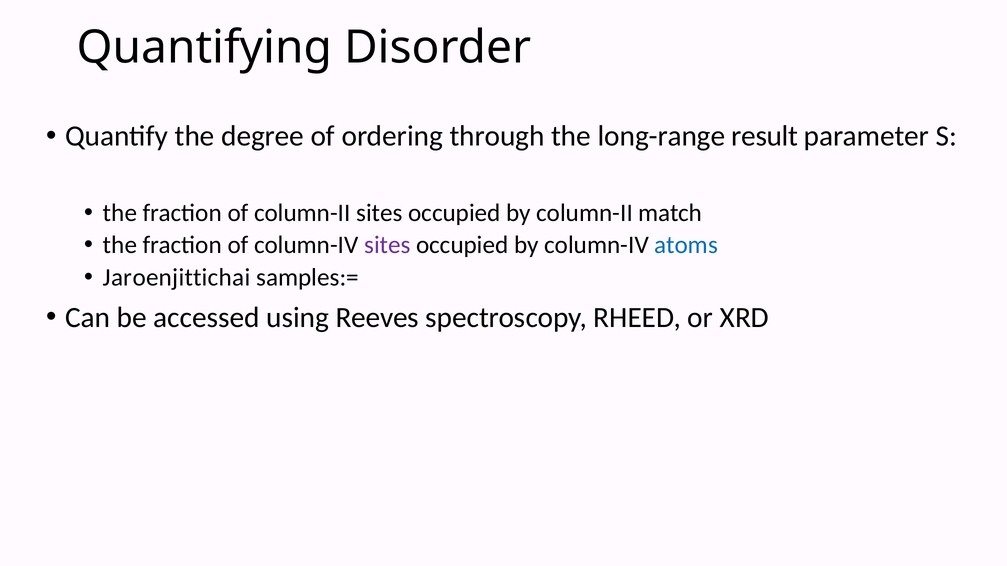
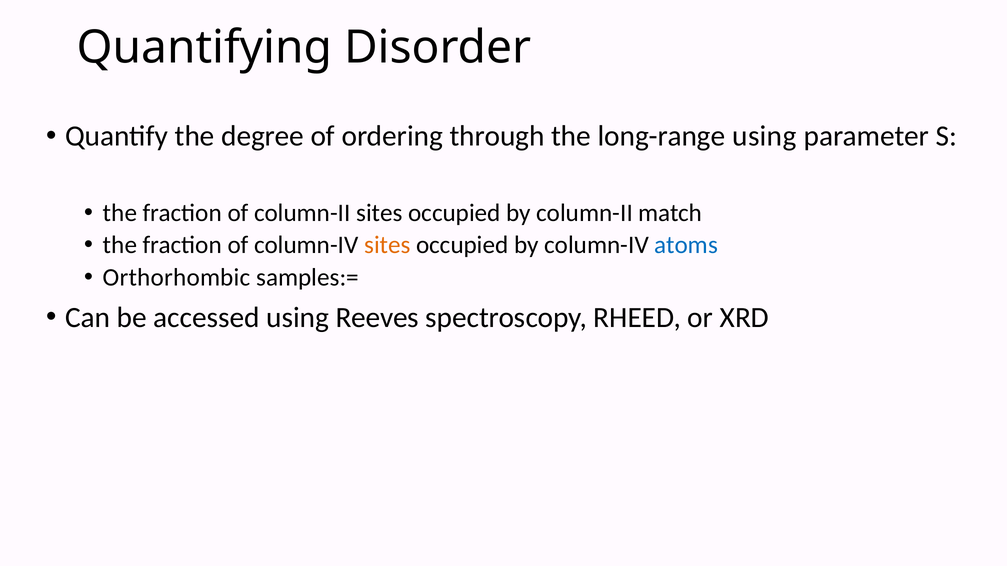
long-range result: result -> using (764, 136)
sites colour: purple -> orange (387, 245)
Jaroenjittichai: Jaroenjittichai -> Orthorhombic (177, 278)
